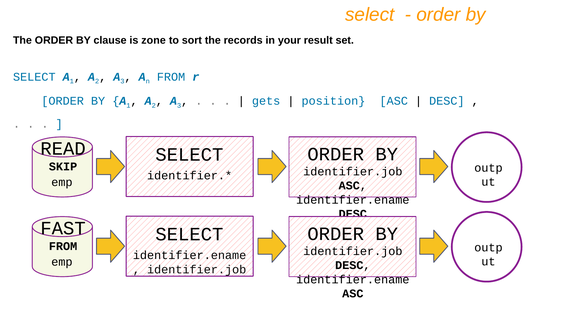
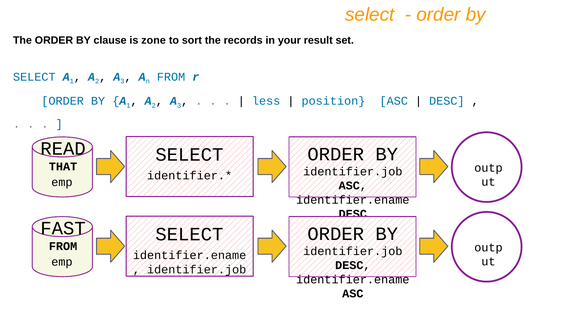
gets: gets -> less (266, 101)
SKIP: SKIP -> THAT (63, 167)
